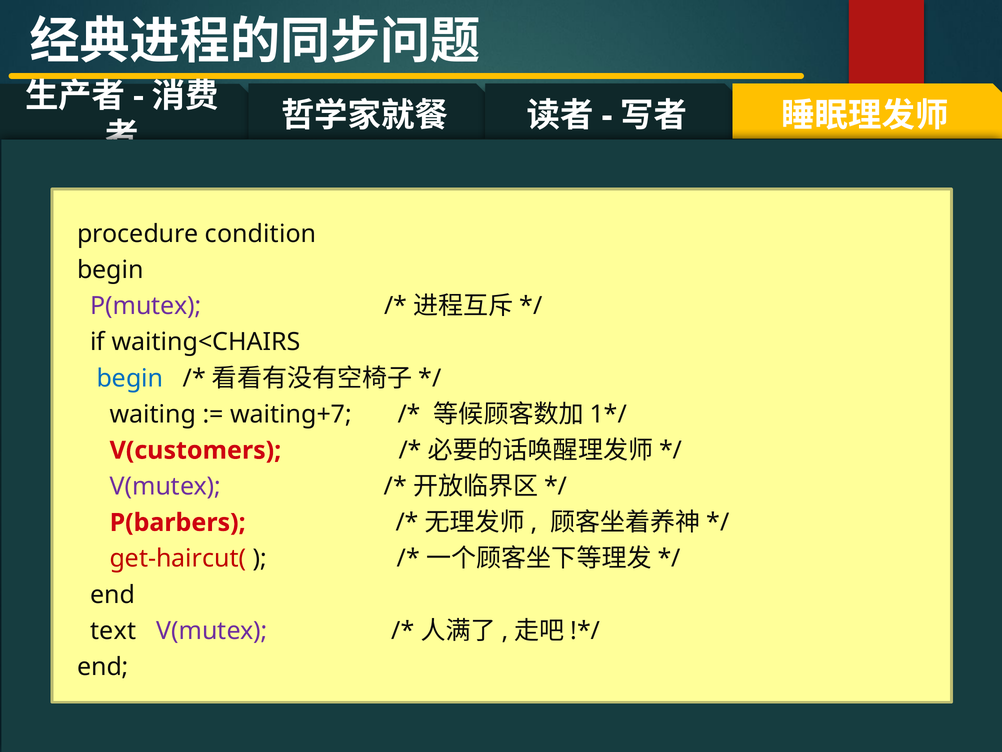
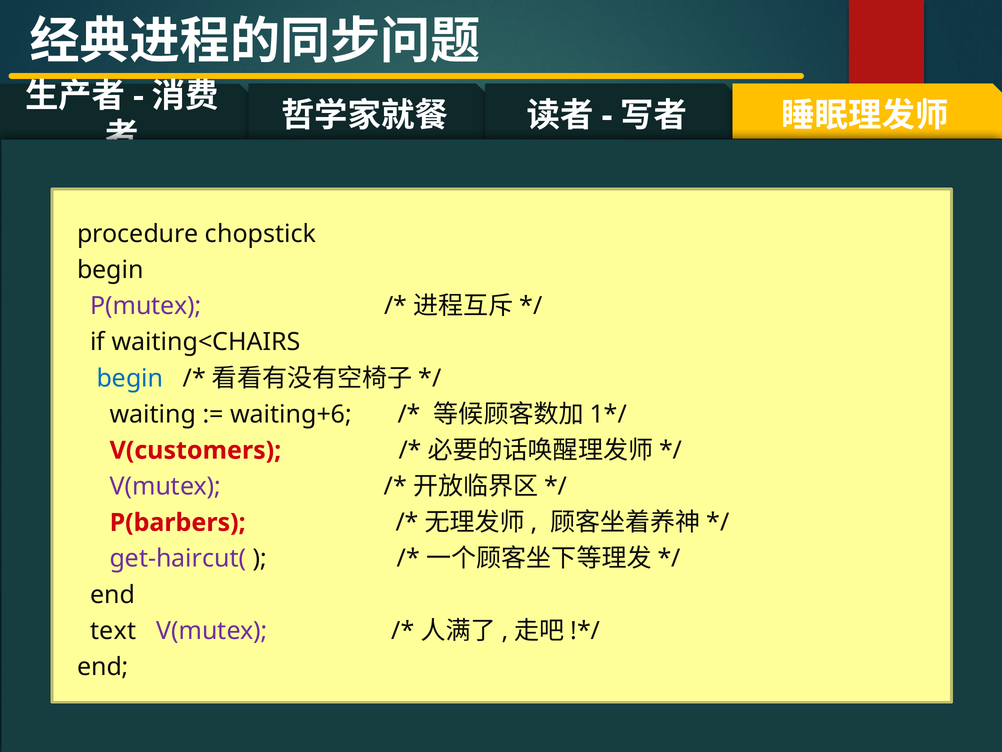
condition: condition -> chopstick (261, 234)
waiting+7: waiting+7 -> waiting+6 (291, 414)
get-haircut( colour: red -> purple (178, 558)
